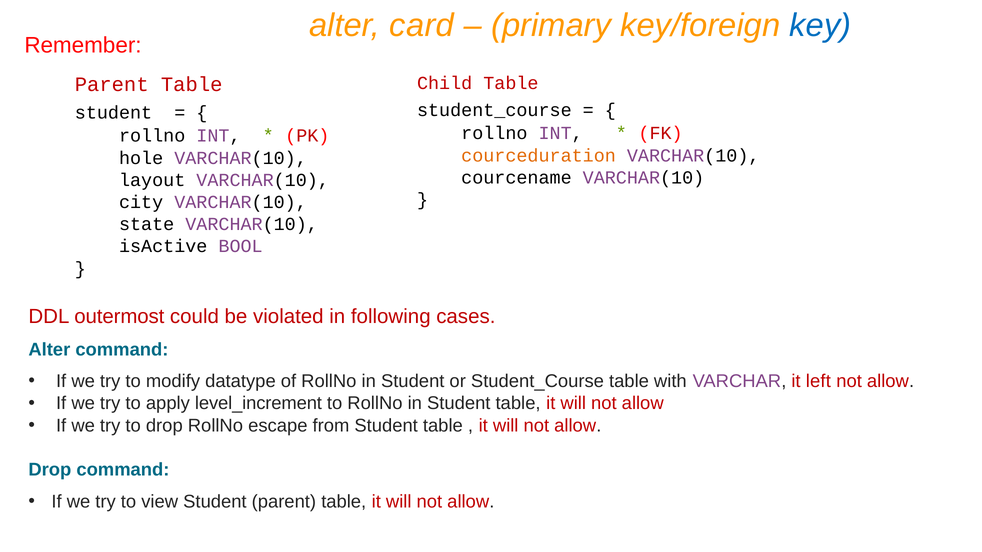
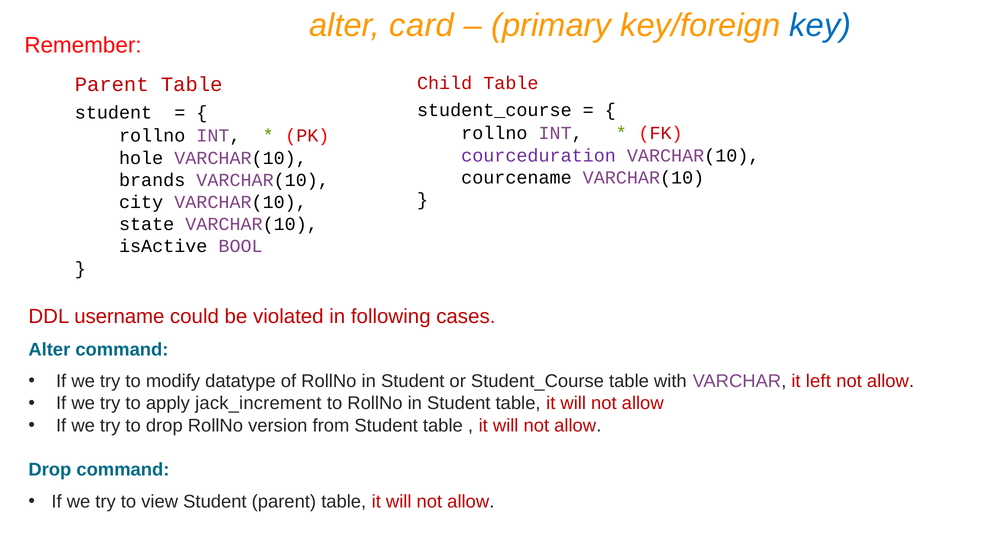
courceduration colour: orange -> purple (539, 156)
layout: layout -> brands (152, 180)
outermost: outermost -> username (119, 317)
level_increment: level_increment -> jack_increment (258, 404)
escape: escape -> version (278, 426)
